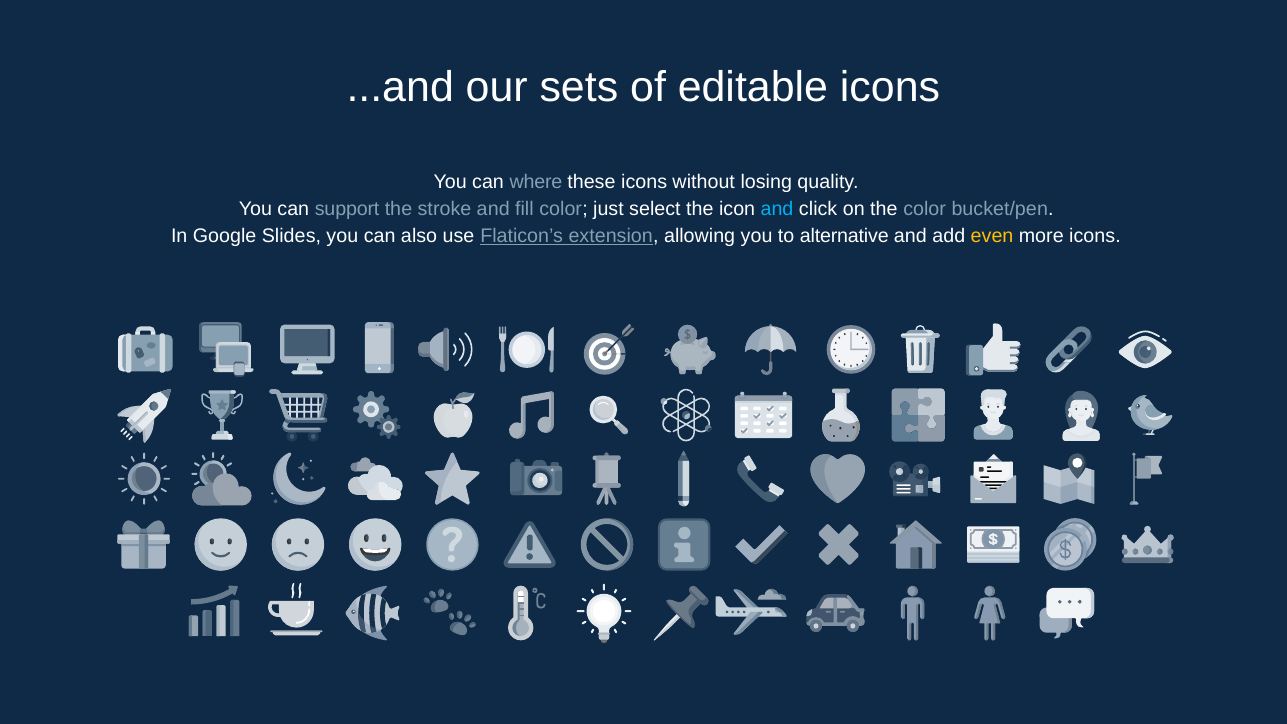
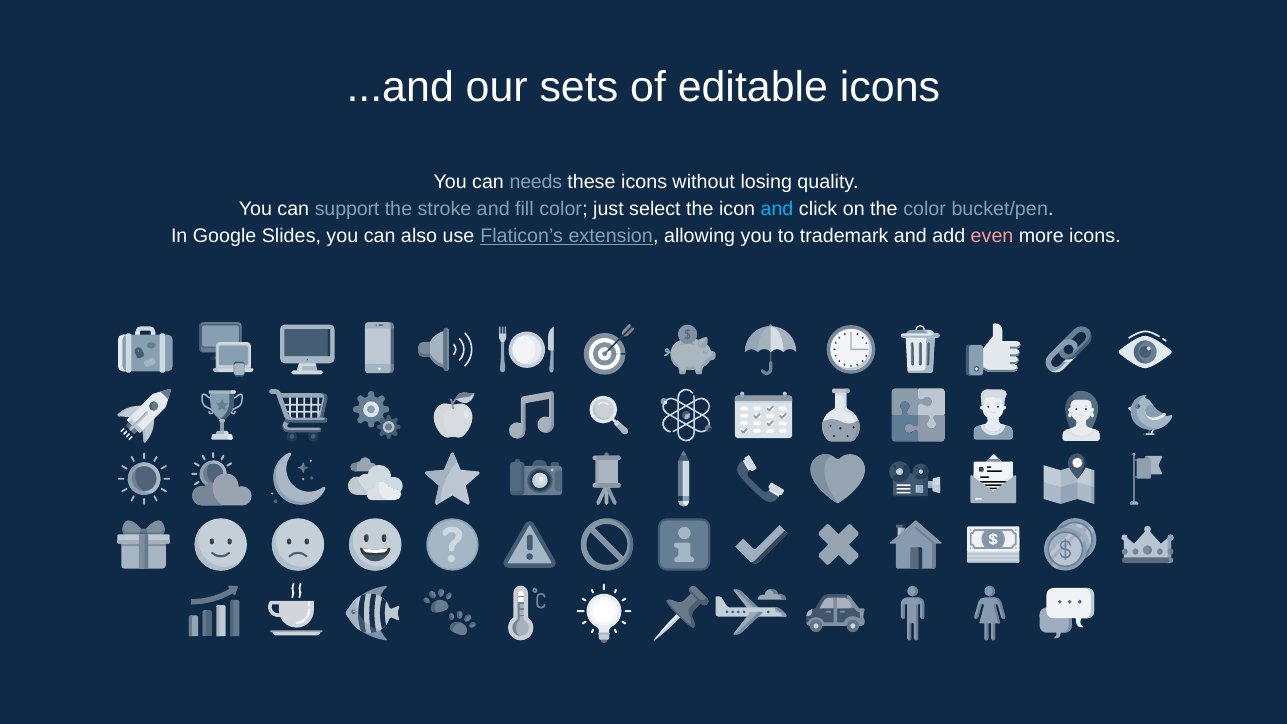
where: where -> needs (536, 182)
alternative: alternative -> trademark (844, 236)
even colour: yellow -> pink (992, 236)
